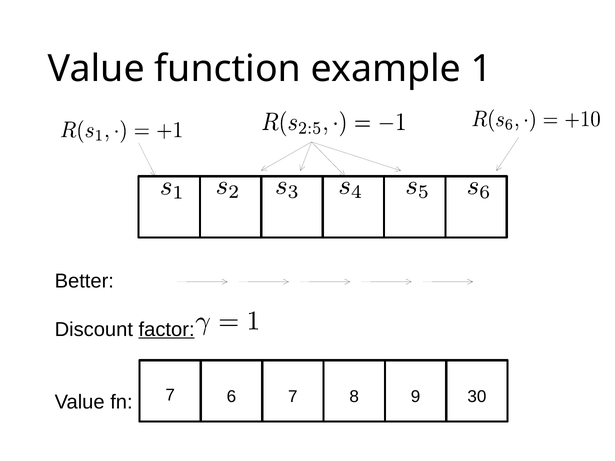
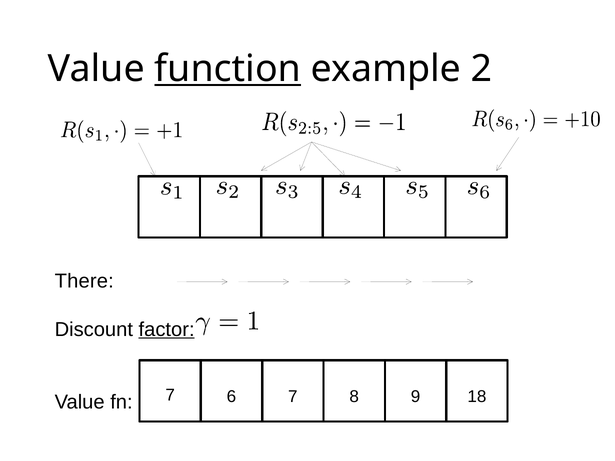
function underline: none -> present (228, 69)
1: 1 -> 2 (482, 69)
Better: Better -> There (84, 281)
30: 30 -> 18 (477, 397)
